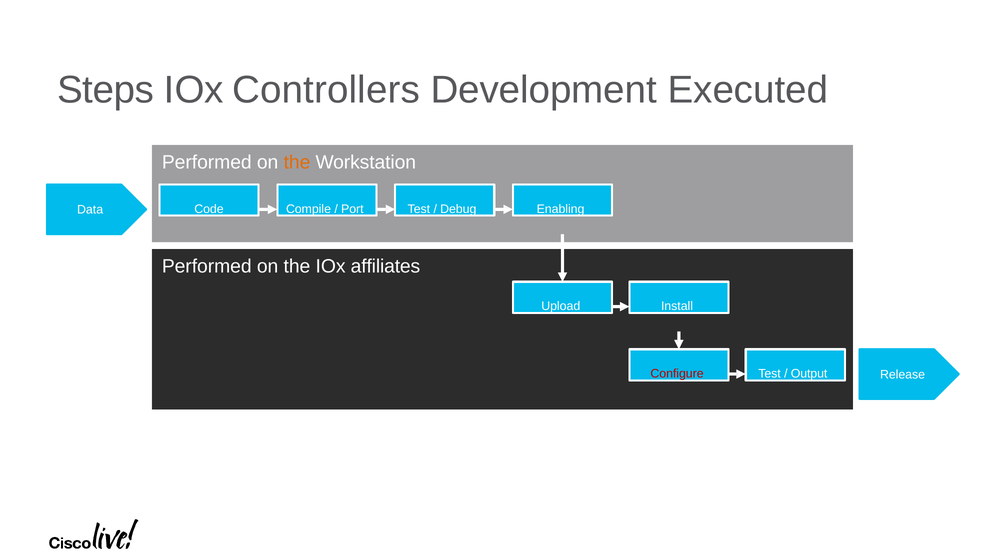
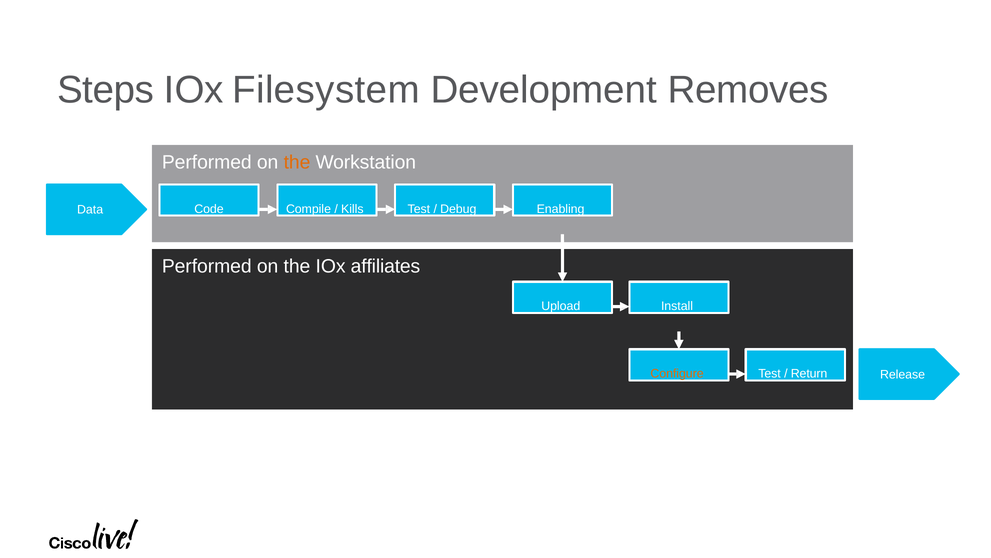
Controllers: Controllers -> Filesystem (326, 90)
Executed: Executed -> Removes (748, 90)
Port: Port -> Kills (352, 209)
Configure colour: red -> orange (677, 373)
Output: Output -> Return (809, 373)
